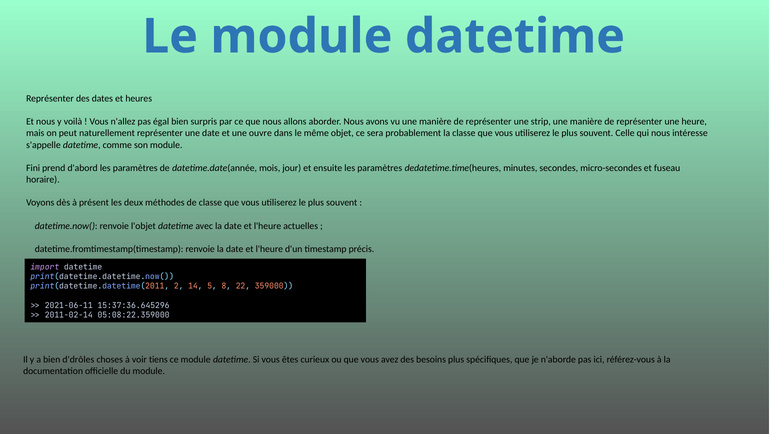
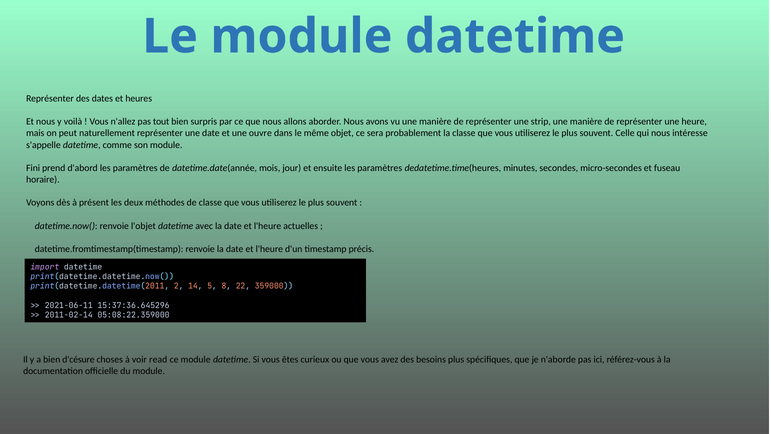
égal: égal -> tout (161, 122)
d'drôles: d'drôles -> d'césure (78, 359)
tiens: tiens -> read (158, 359)
